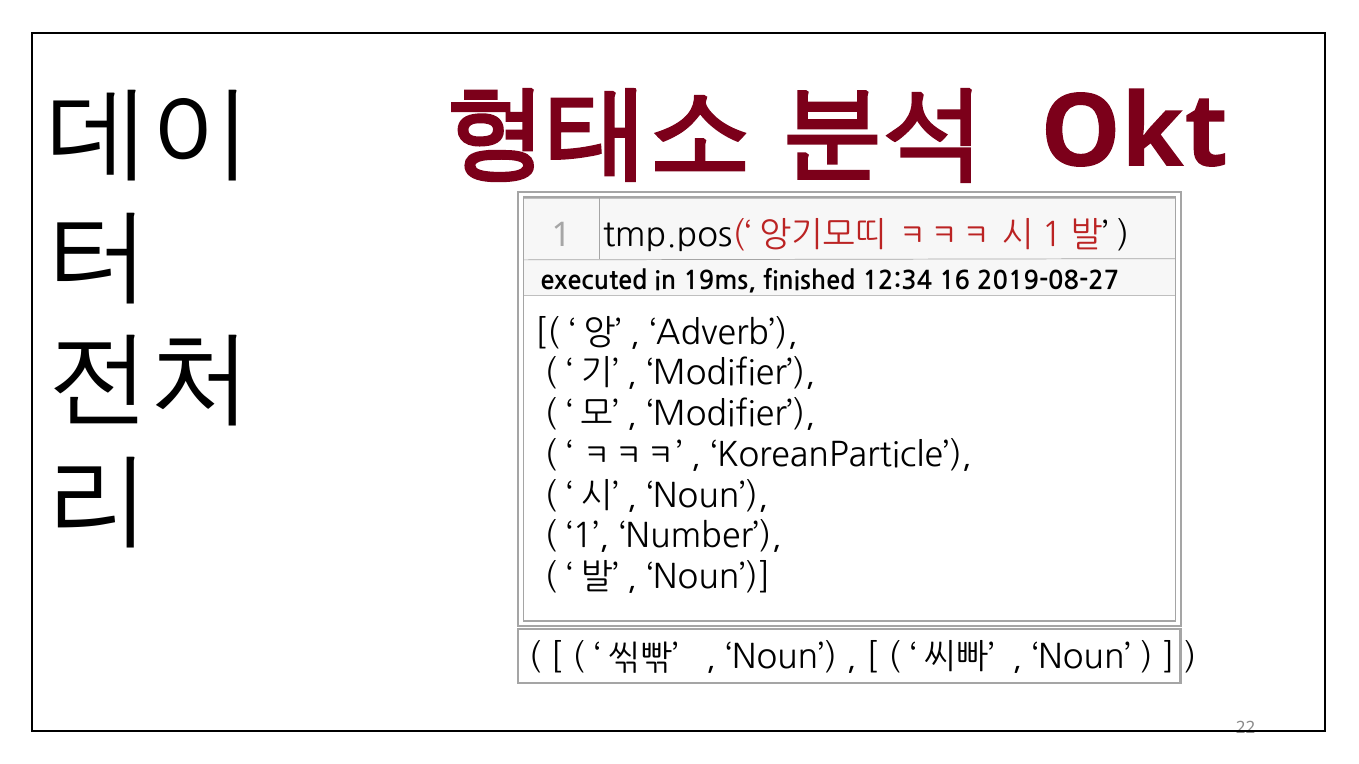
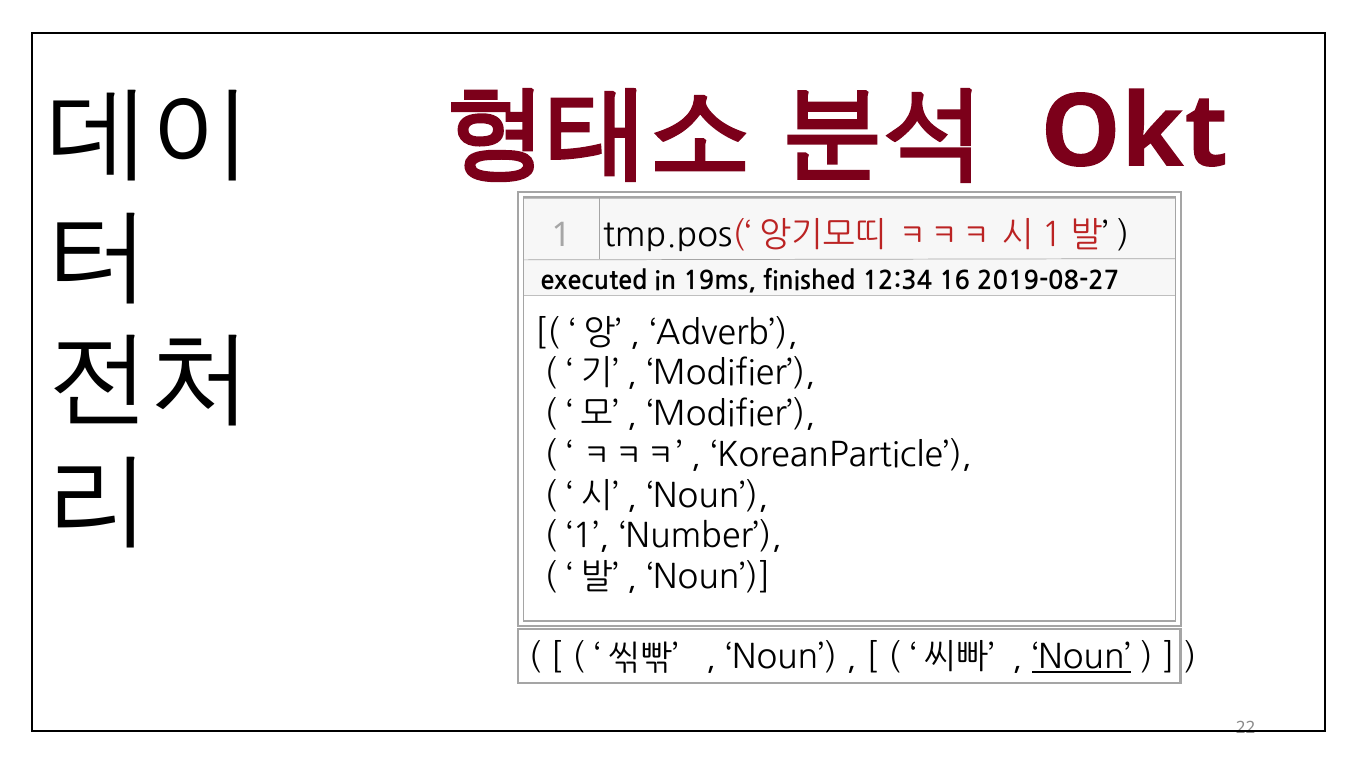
Noun underline: none -> present (1081, 657)
